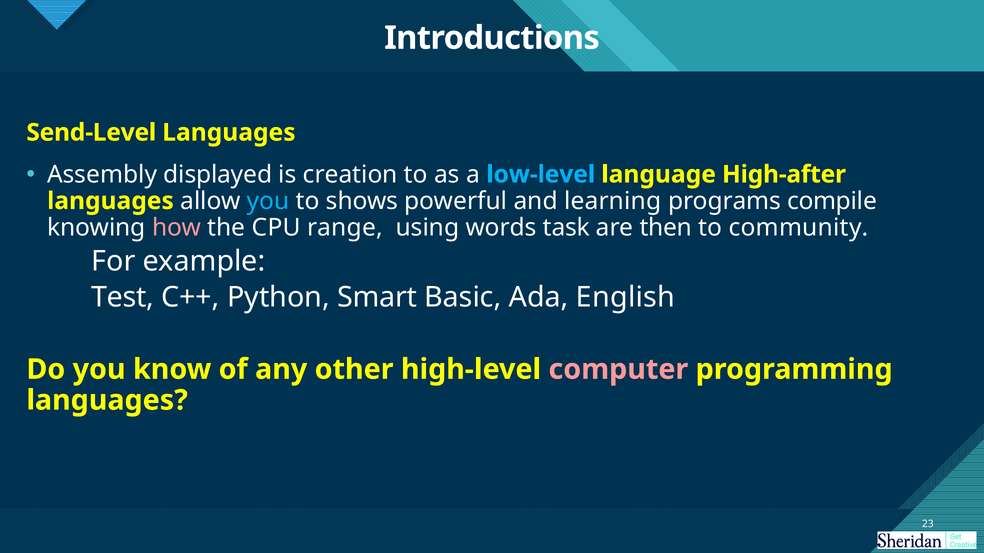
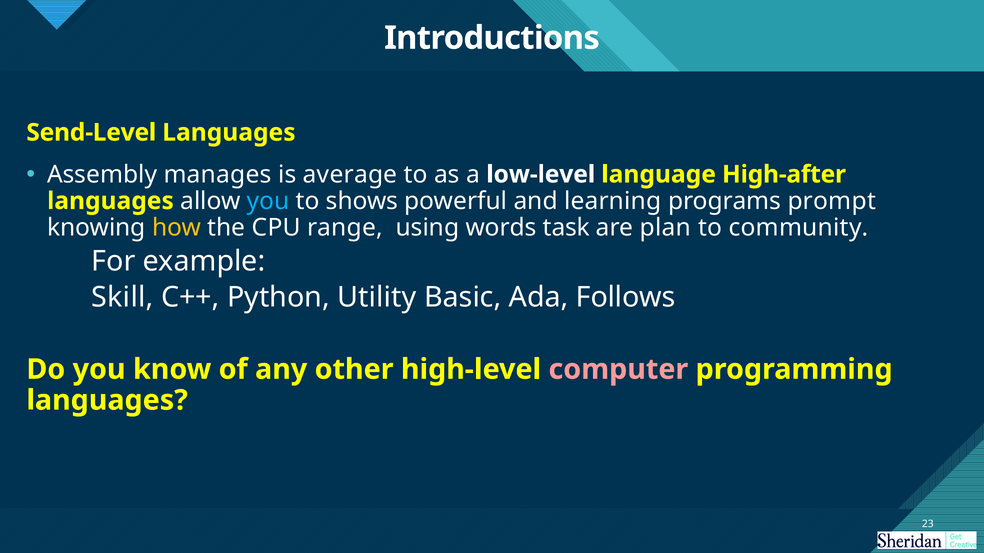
displayed: displayed -> manages (218, 175)
creation: creation -> average (350, 175)
low-level colour: light blue -> white (541, 175)
compile: compile -> prompt (832, 201)
how colour: pink -> yellow (177, 228)
then: then -> plan (666, 228)
Test: Test -> Skill (122, 298)
Smart: Smart -> Utility (377, 298)
English: English -> Follows (626, 298)
